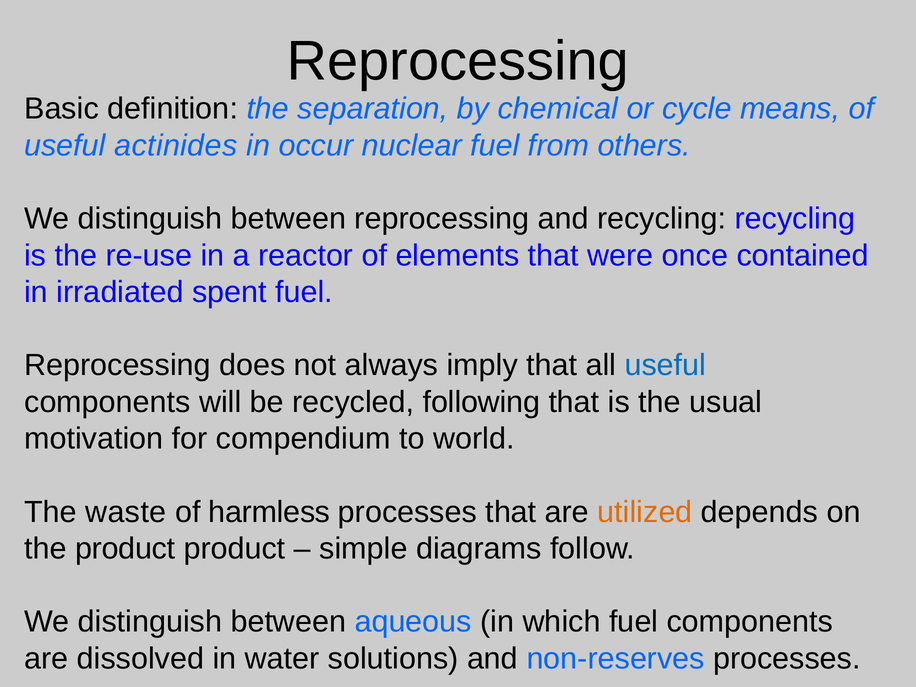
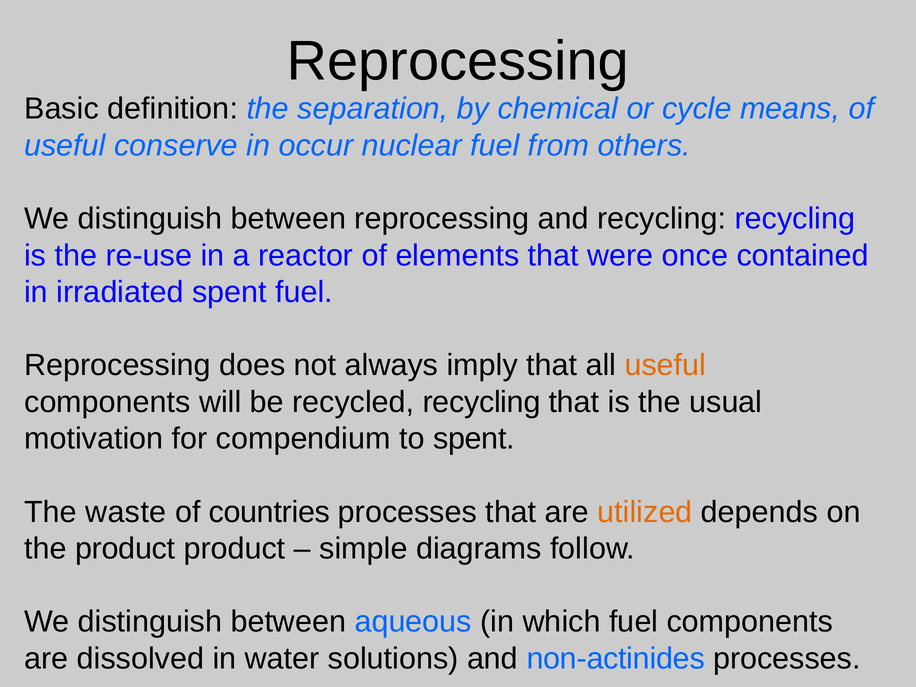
actinides: actinides -> conserve (176, 146)
useful colour: blue -> orange (665, 365)
recycled following: following -> recycling (482, 402)
to world: world -> spent (474, 439)
harmless: harmless -> countries (269, 512)
non-reserves: non-reserves -> non-actinides (616, 658)
